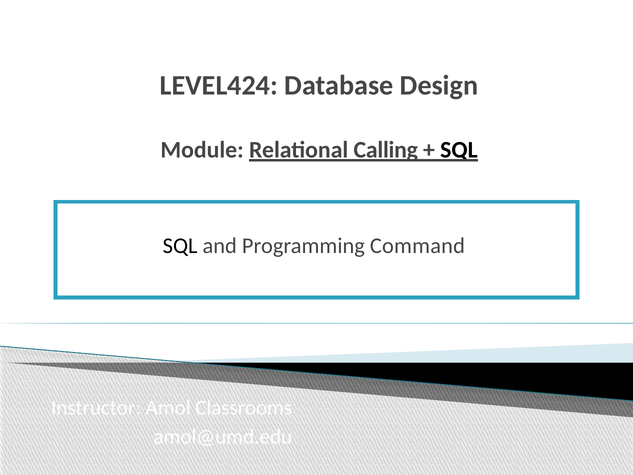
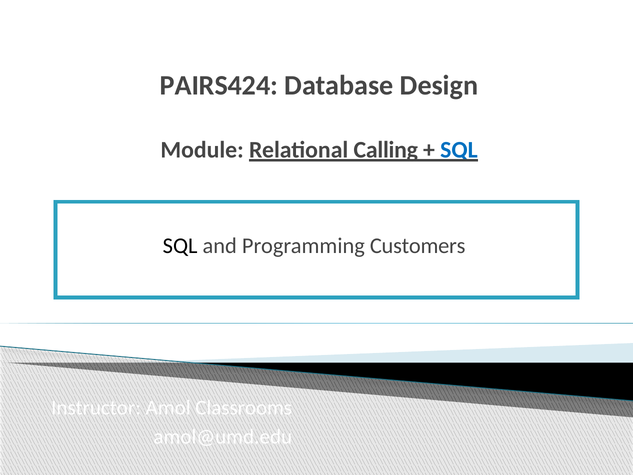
LEVEL424: LEVEL424 -> PAIRS424 (219, 85)
SQL colour: black -> blue (459, 150)
Command: Command -> Customers (418, 246)
